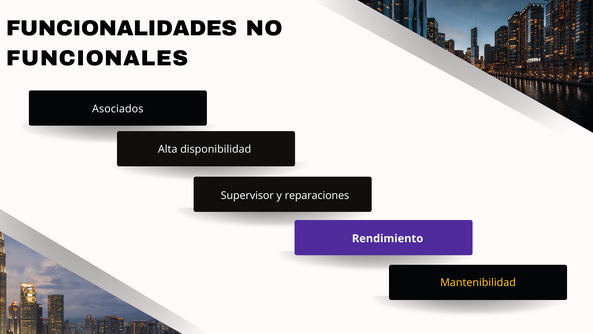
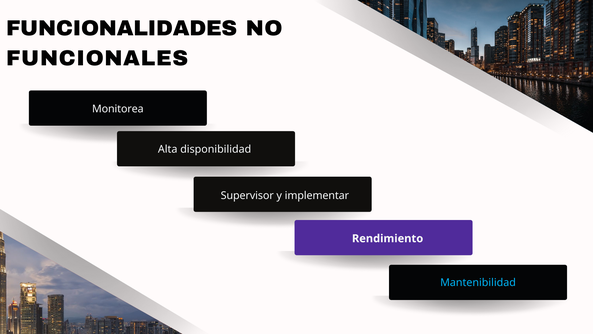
Asociados: Asociados -> Monitorea (118, 109)
reparaciones: reparaciones -> implementar (317, 195)
Mantenibilidad colour: yellow -> light blue (478, 282)
